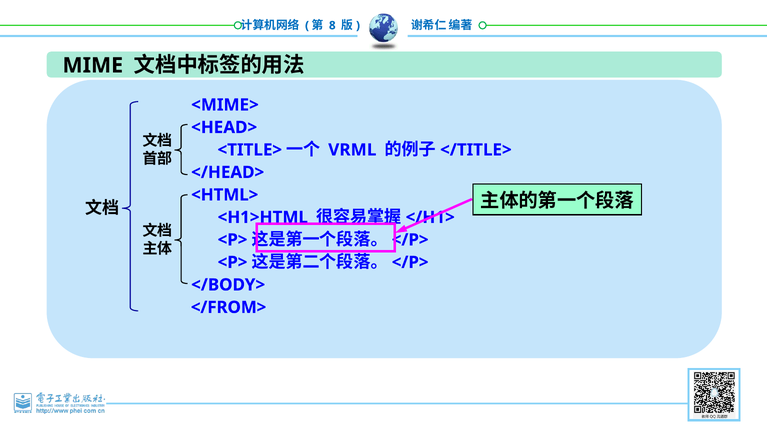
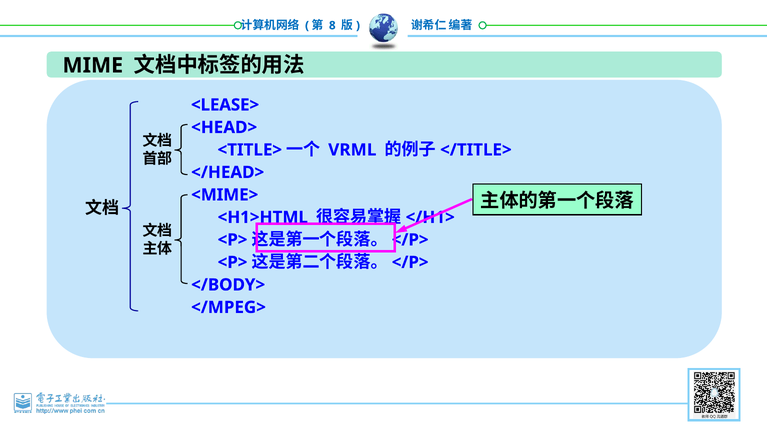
<MIME>: <MIME> -> <LEASE> (225, 105)
<HTML>: <HTML> -> <MIME> (225, 195)
</FROM>: </FROM> -> </MPEG> (229, 307)
